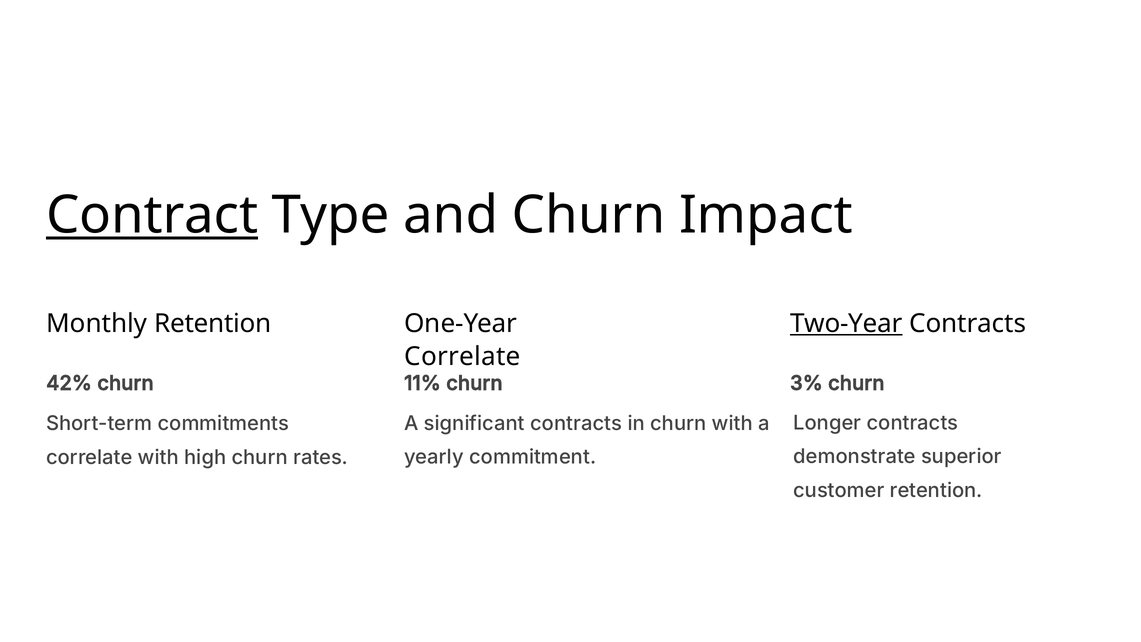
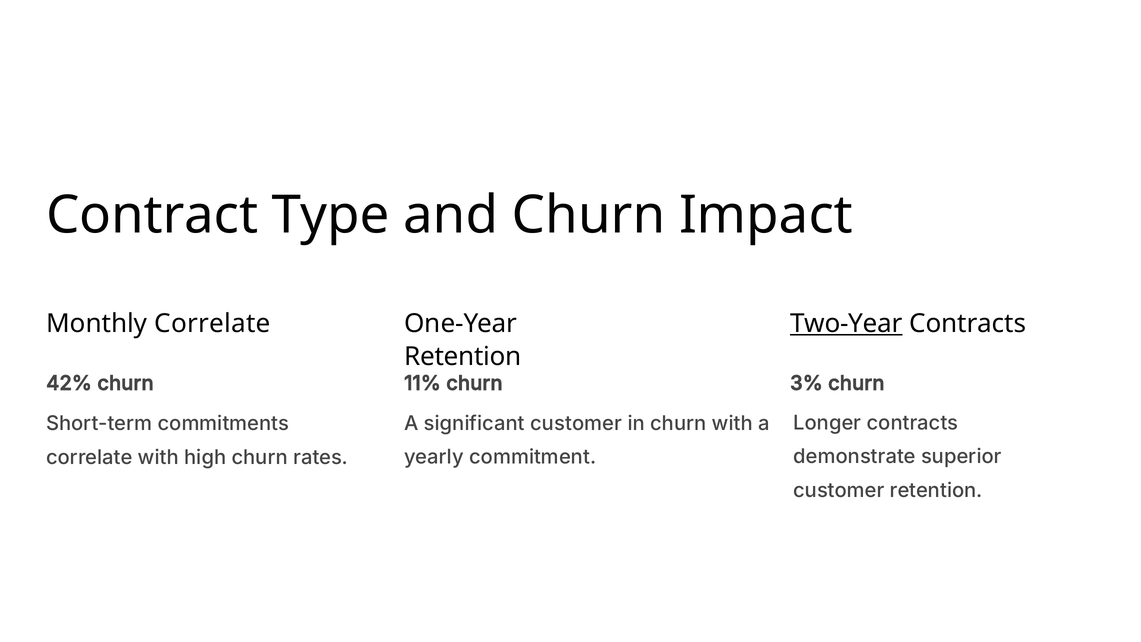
Contract underline: present -> none (152, 215)
Monthly Retention: Retention -> Correlate (212, 324)
Correlate: Correlate -> Retention (463, 356)
significant contracts: contracts -> customer (576, 423)
